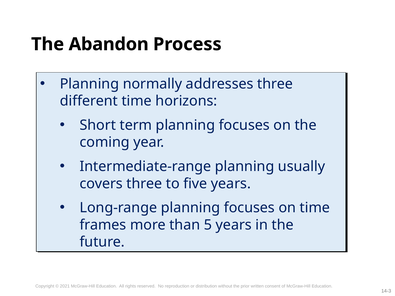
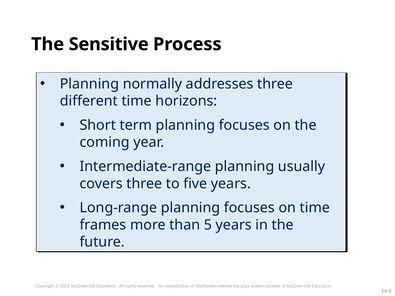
Abandon: Abandon -> Sensitive (109, 44)
